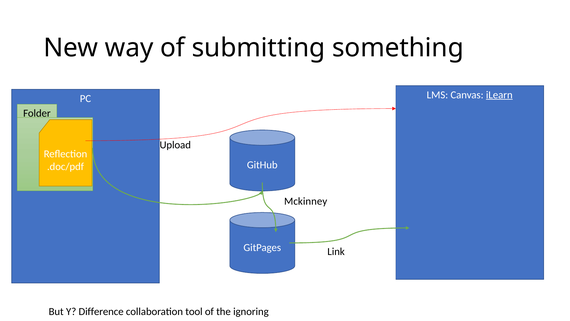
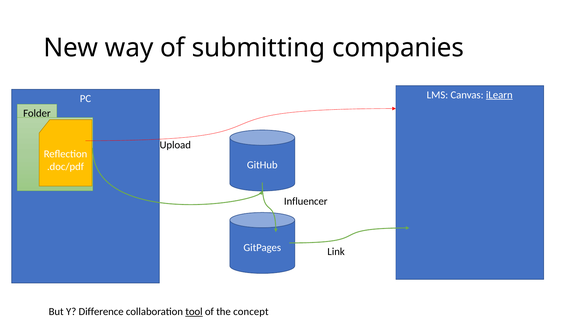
something: something -> companies (398, 48)
Mckinney: Mckinney -> Influencer (306, 201)
tool underline: none -> present (194, 311)
ignoring: ignoring -> concept (251, 311)
